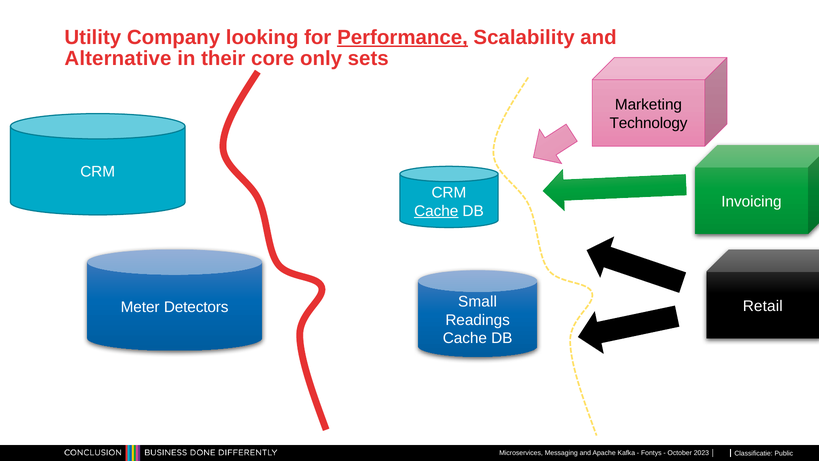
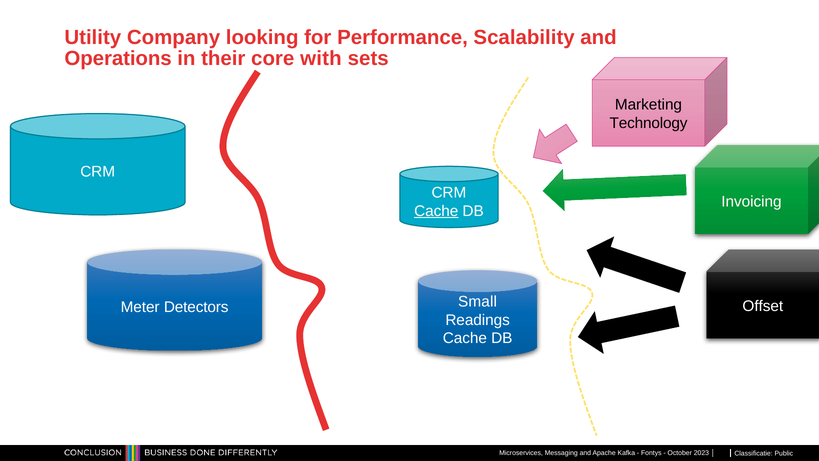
Performance underline: present -> none (403, 37)
Alternative: Alternative -> Operations (118, 58)
only: only -> with (321, 58)
Retail: Retail -> Offset (763, 306)
